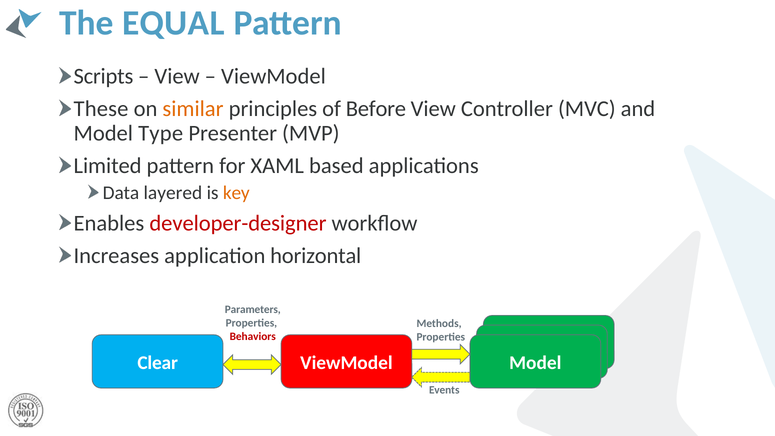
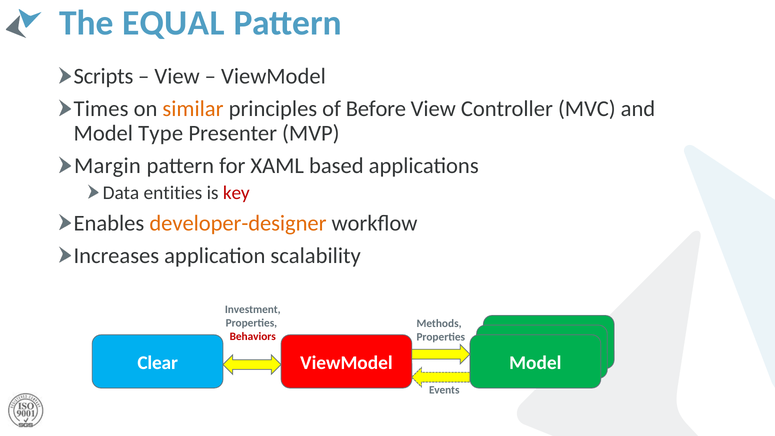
These: These -> Times (101, 109)
Limited: Limited -> Margin (107, 166)
layered: layered -> entities (173, 193)
key colour: orange -> red (236, 193)
developer-designer colour: red -> orange (238, 223)
horizontal: horizontal -> scalability (316, 256)
Parameters: Parameters -> Investment (253, 309)
